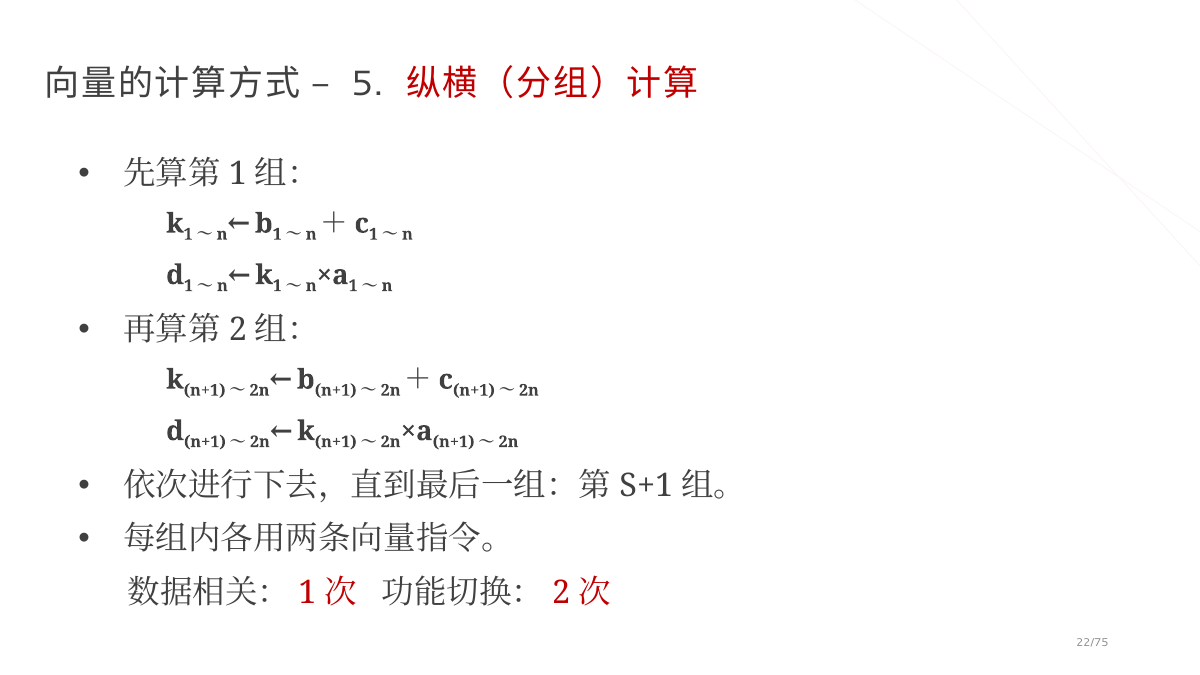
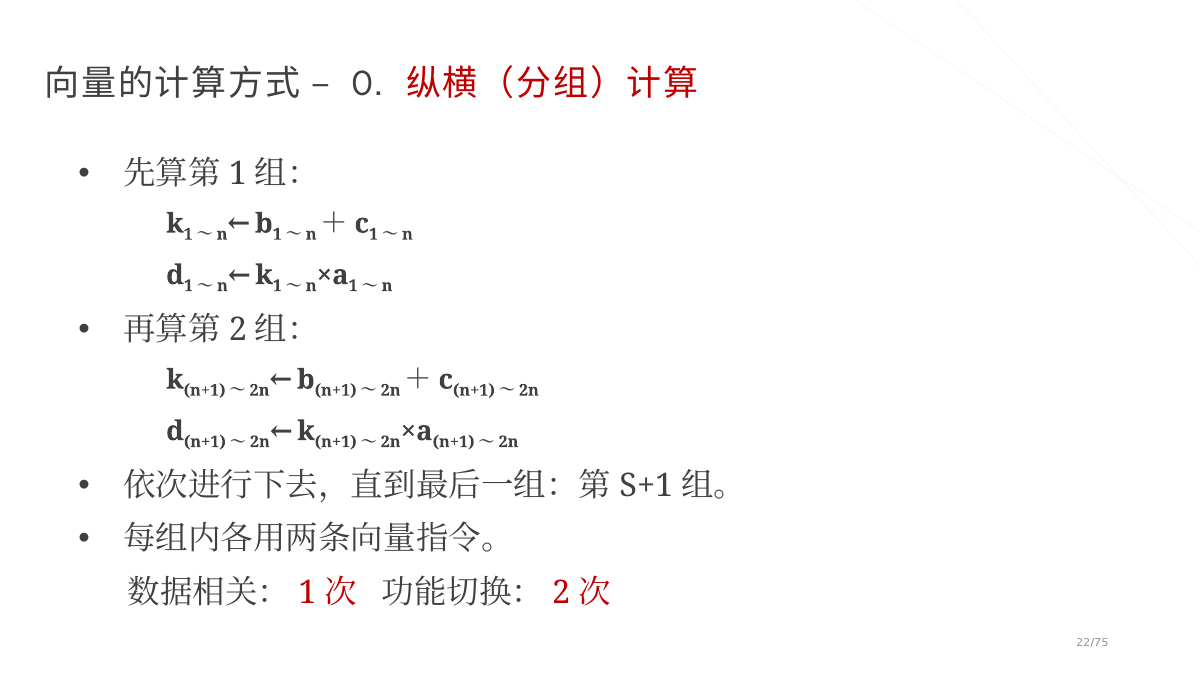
5: 5 -> 0 (367, 84)
